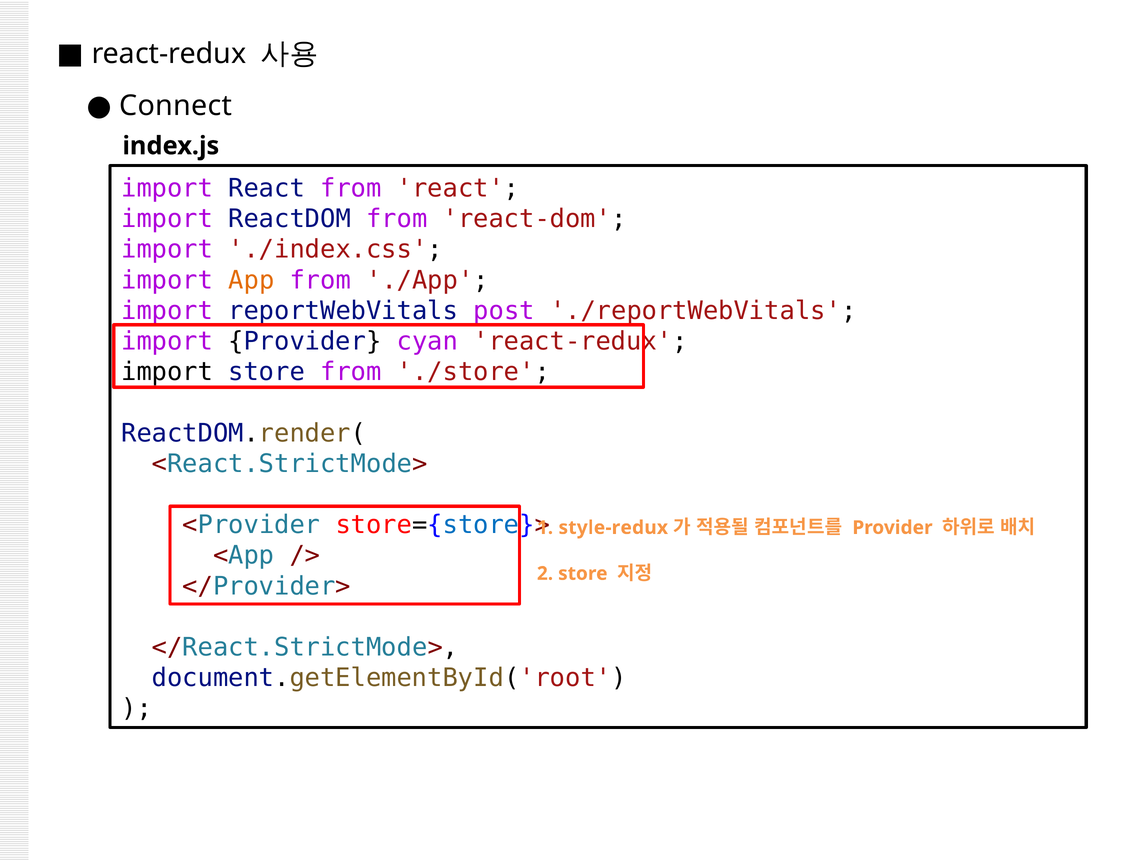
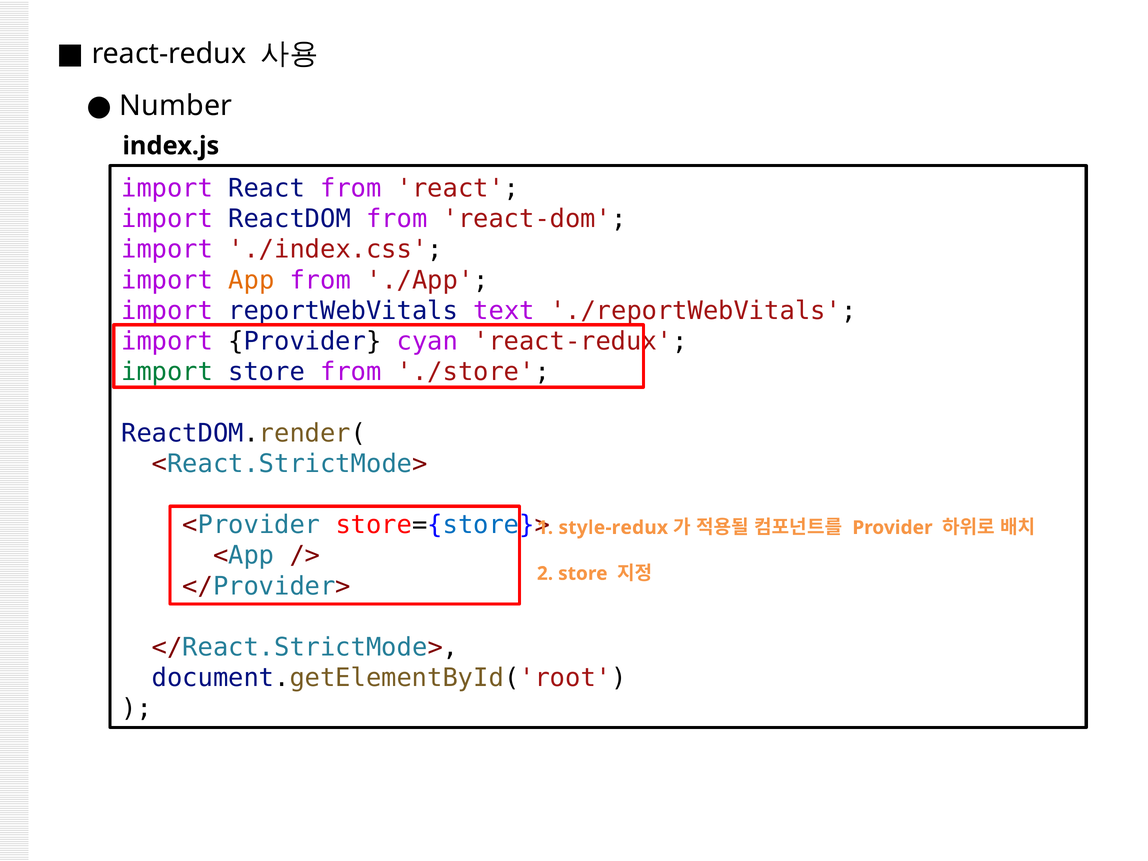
Connect: Connect -> Number (176, 106)
post: post -> text (504, 311)
import colour: black -> green (167, 372)
